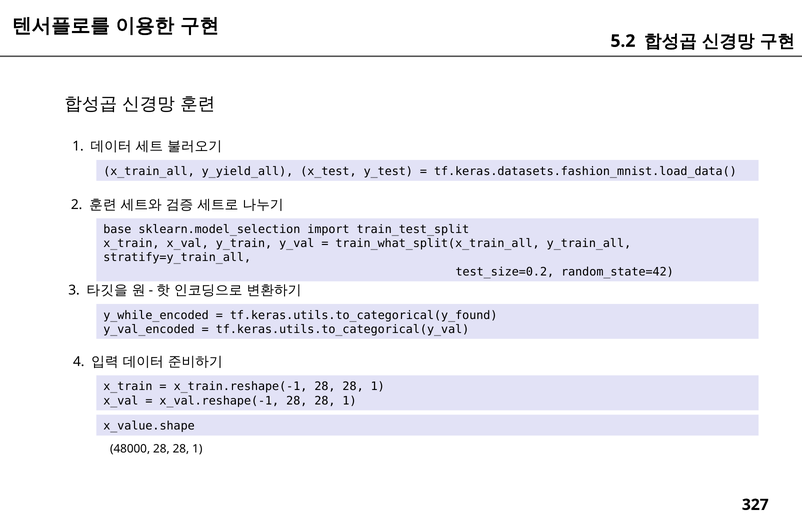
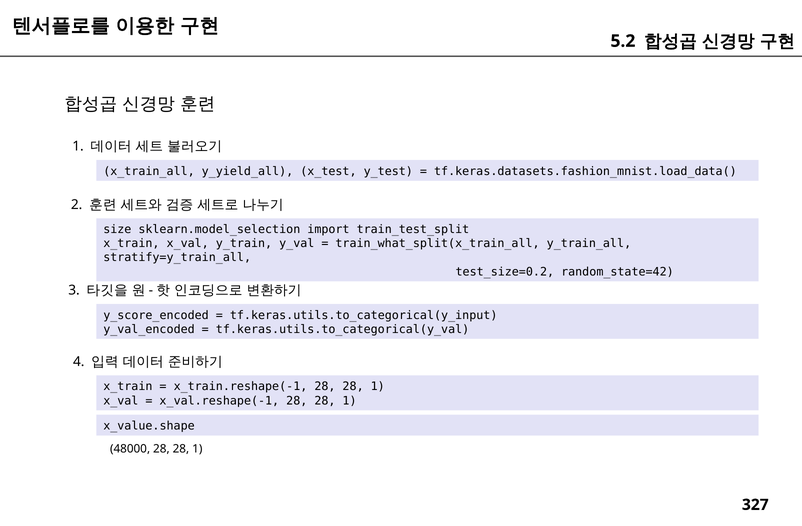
base: base -> size (117, 230)
y_while_encoded: y_while_encoded -> y_score_encoded (156, 316)
tf.keras.utils.to_categorical(y_found: tf.keras.utils.to_categorical(y_found -> tf.keras.utils.to_categorical(y_input (364, 316)
